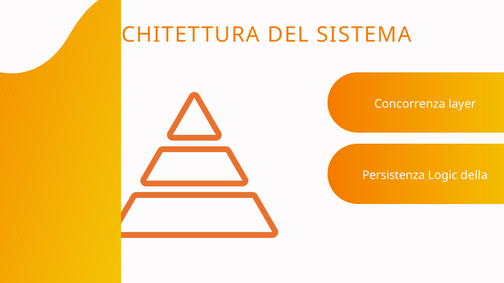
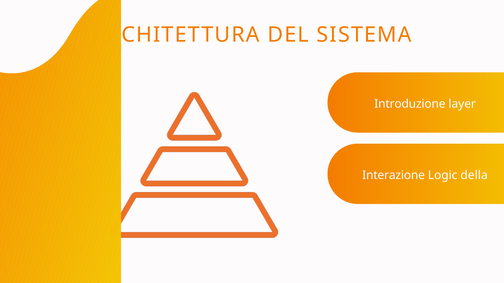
Concorrenza: Concorrenza -> Introduzione (410, 104)
Persistenza: Persistenza -> Interazione (394, 176)
